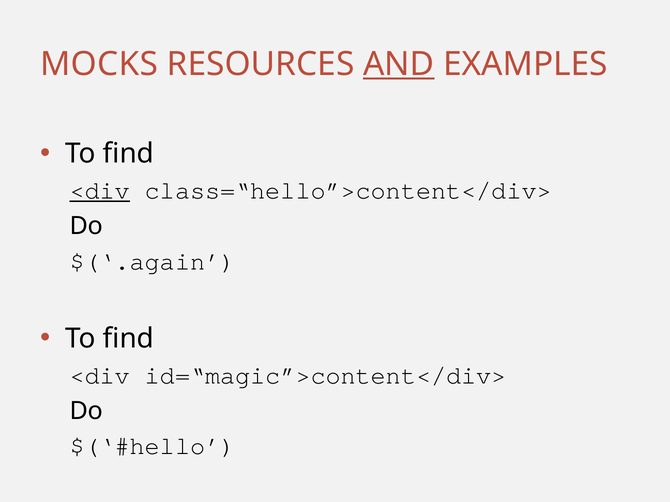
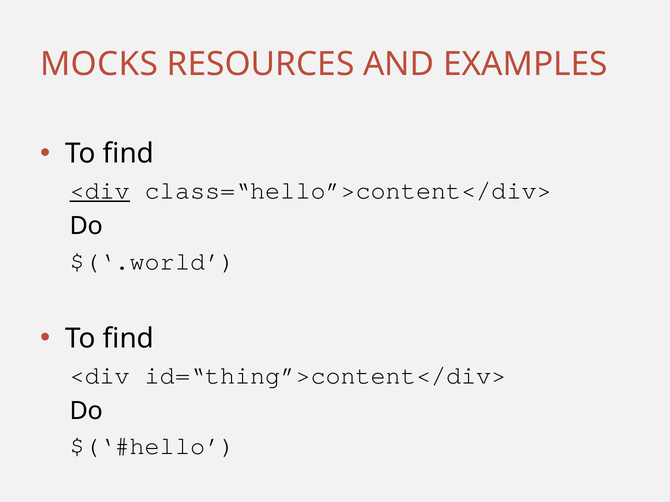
AND underline: present -> none (399, 64)
$(‘.again: $(‘.again -> $(‘.world (152, 261)
id=“magic”>content</div>: id=“magic”>content</div> -> id=“thing”>content</div> (326, 376)
